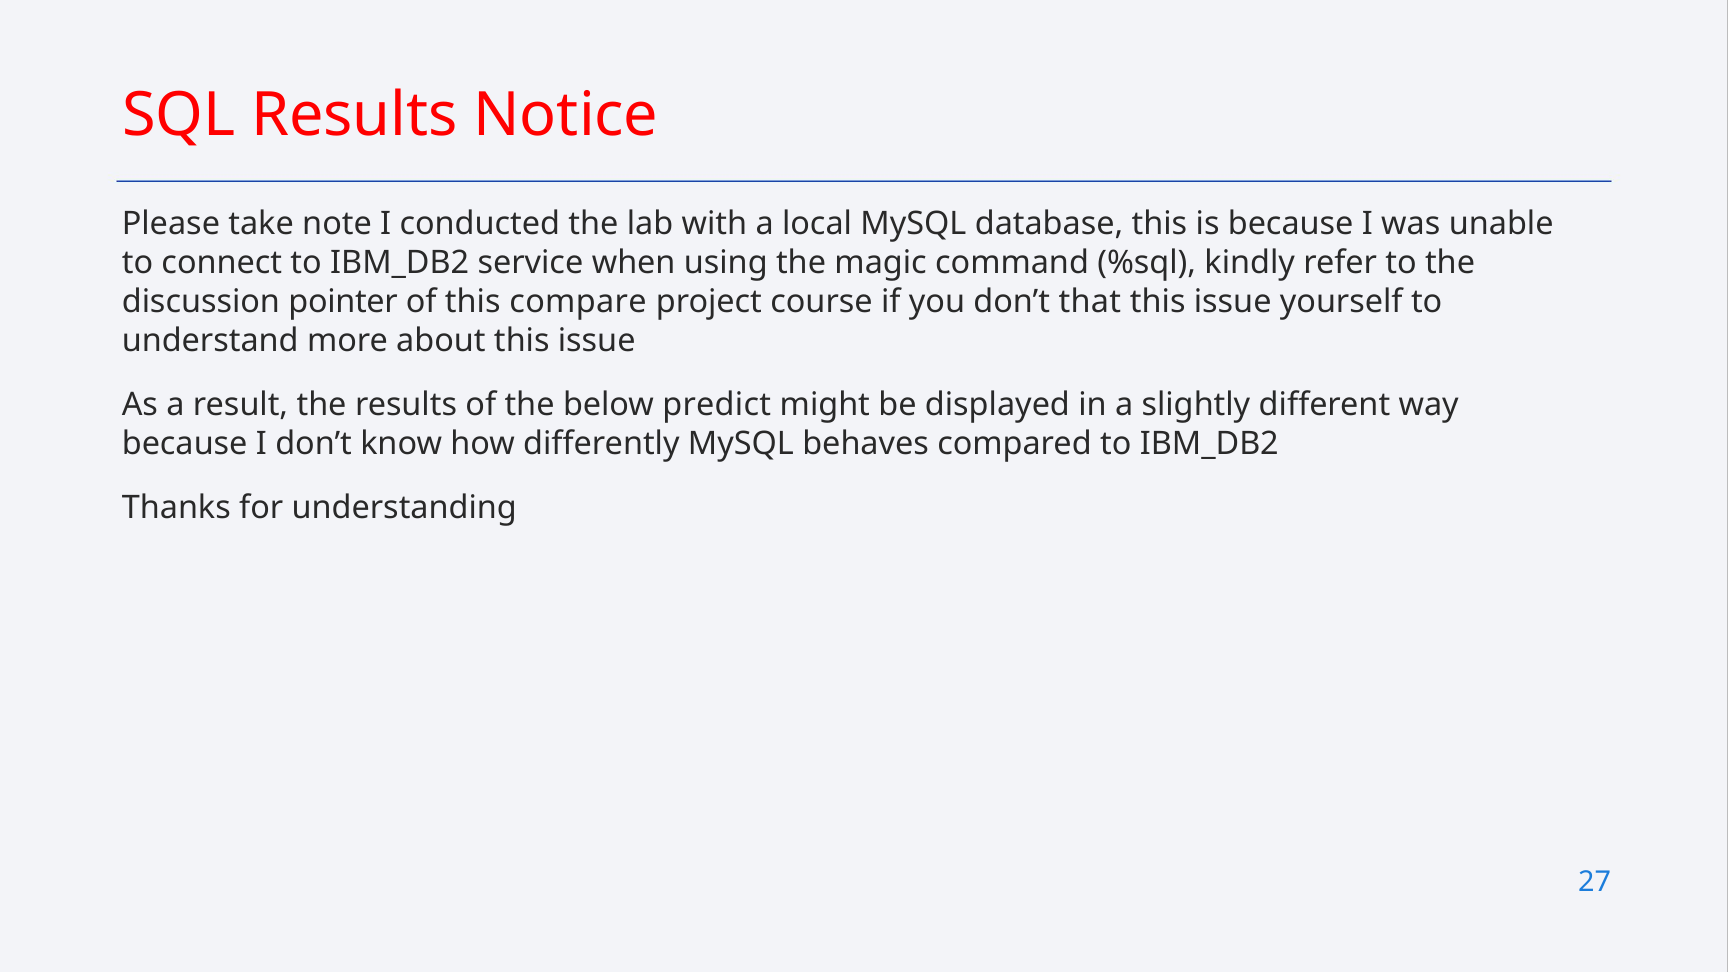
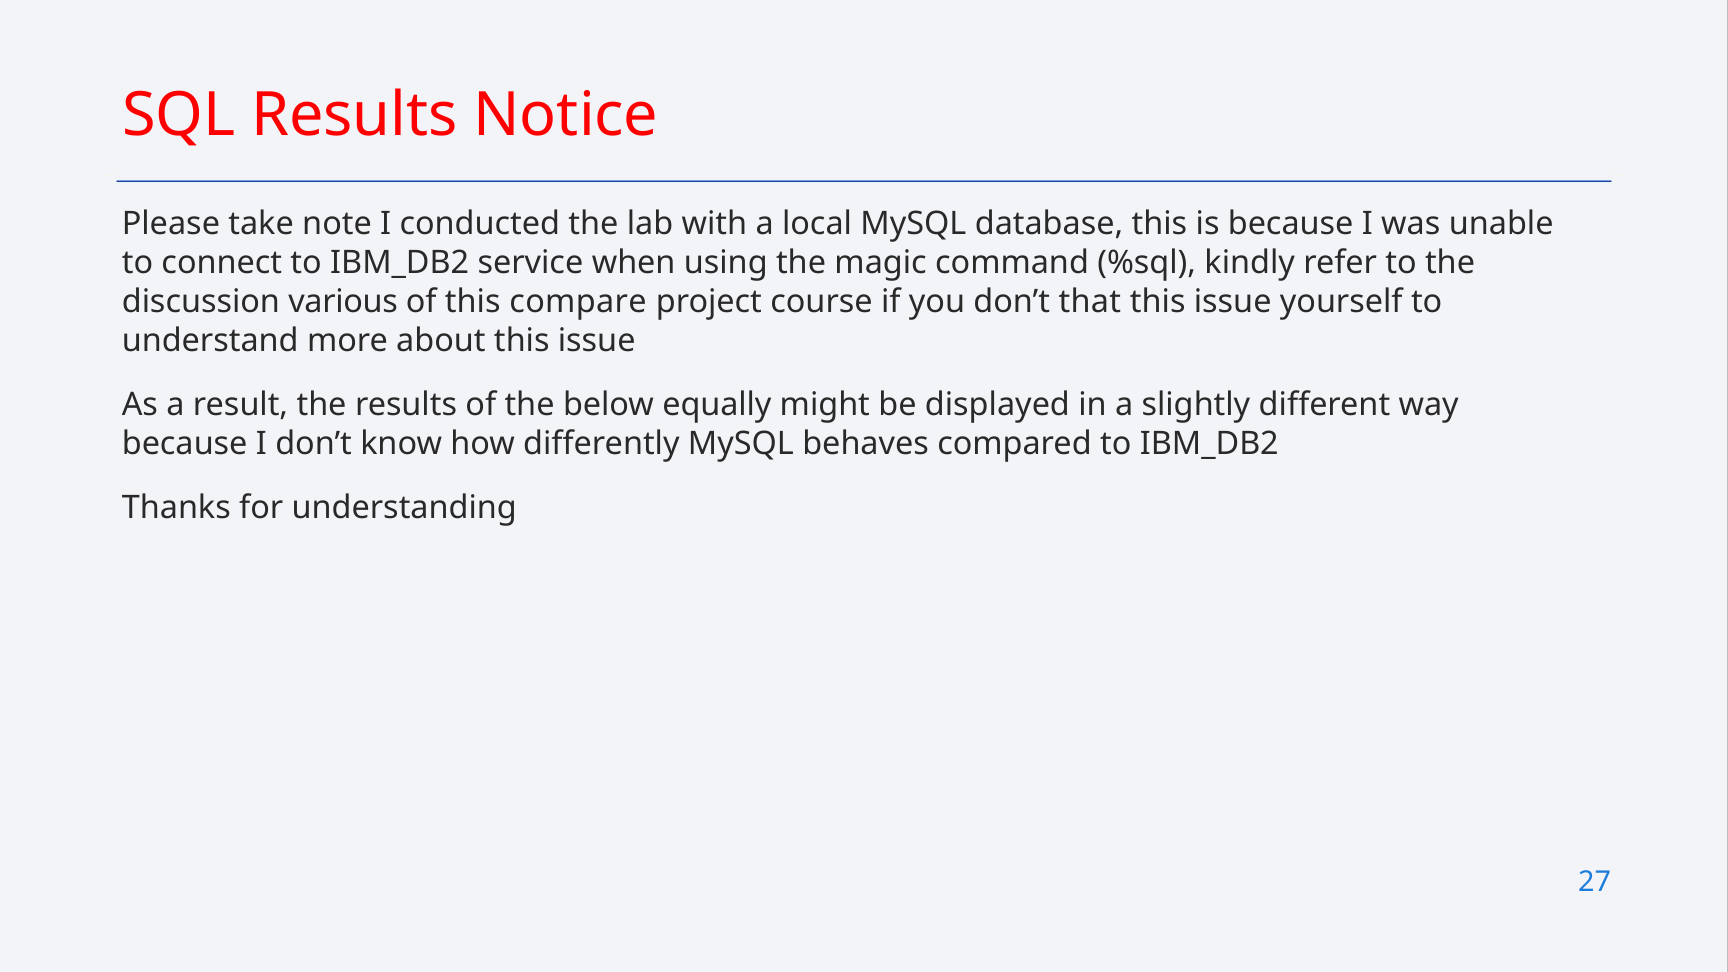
pointer: pointer -> various (343, 302)
predict: predict -> equally (717, 405)
